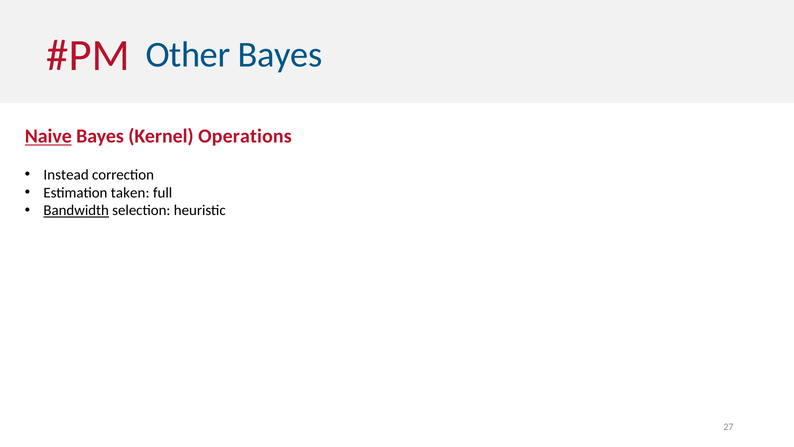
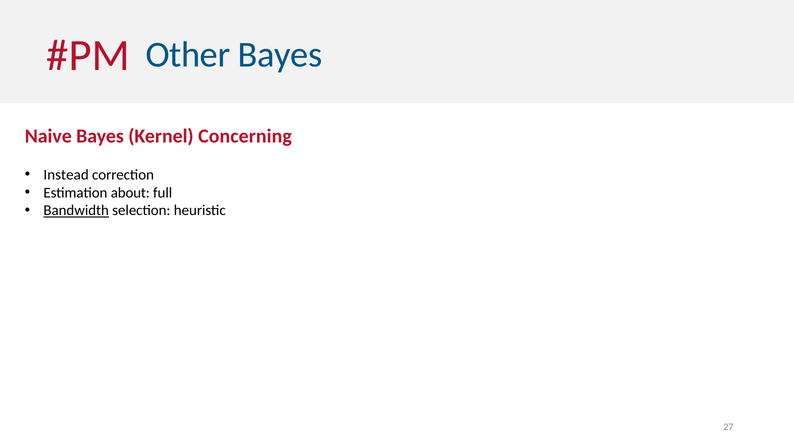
Naive underline: present -> none (48, 136)
Operations: Operations -> Concerning (245, 136)
taken: taken -> about (130, 193)
